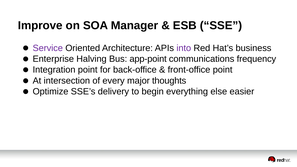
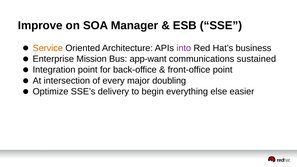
Service colour: purple -> orange (48, 48)
Halving: Halving -> Mission (92, 59)
app-point: app-point -> app-want (148, 59)
frequency: frequency -> sustained (256, 59)
thoughts: thoughts -> doubling (169, 81)
